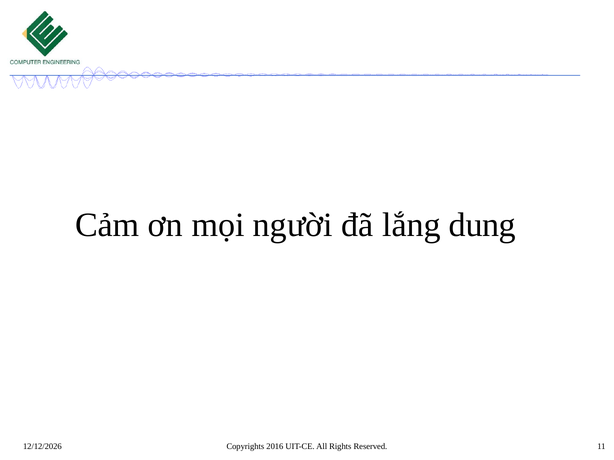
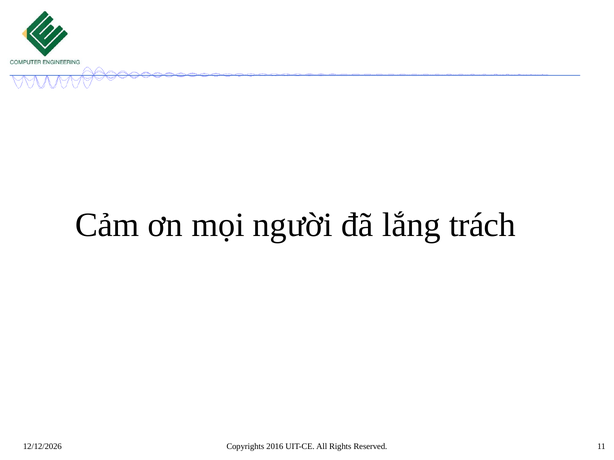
dung: dung -> trách (482, 225)
